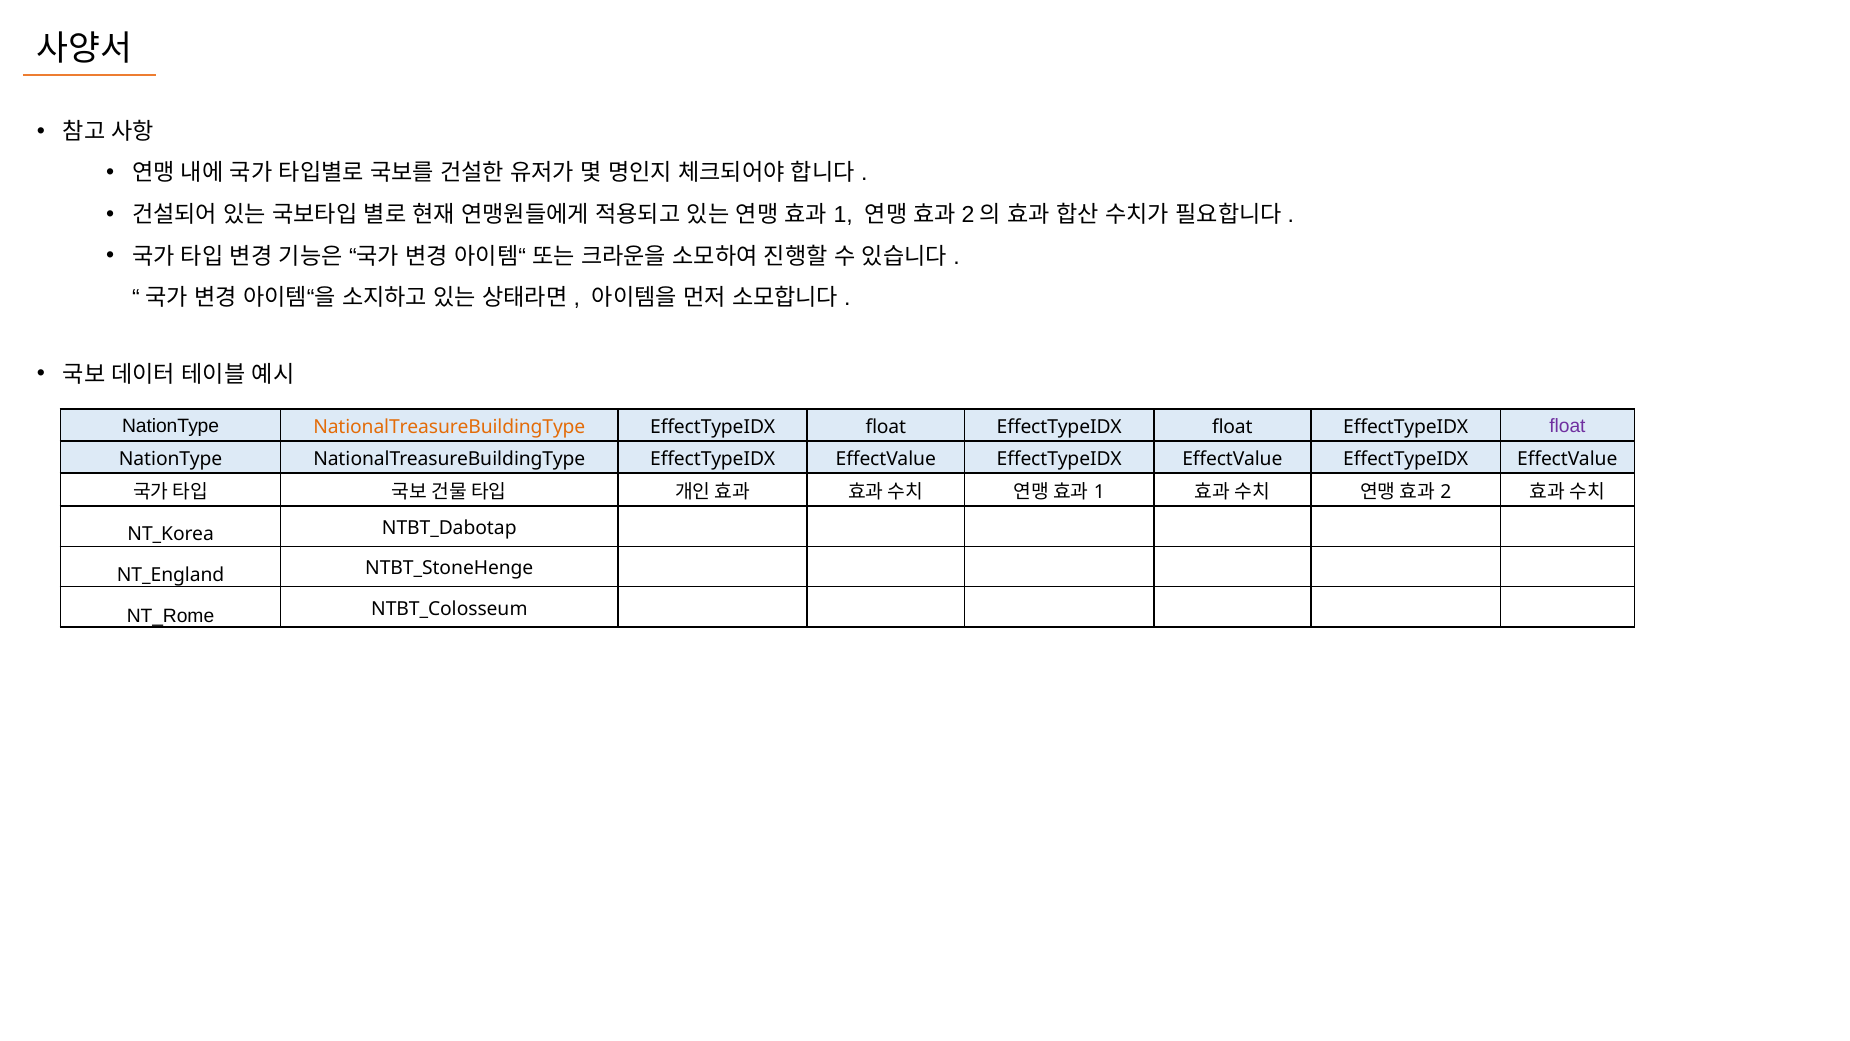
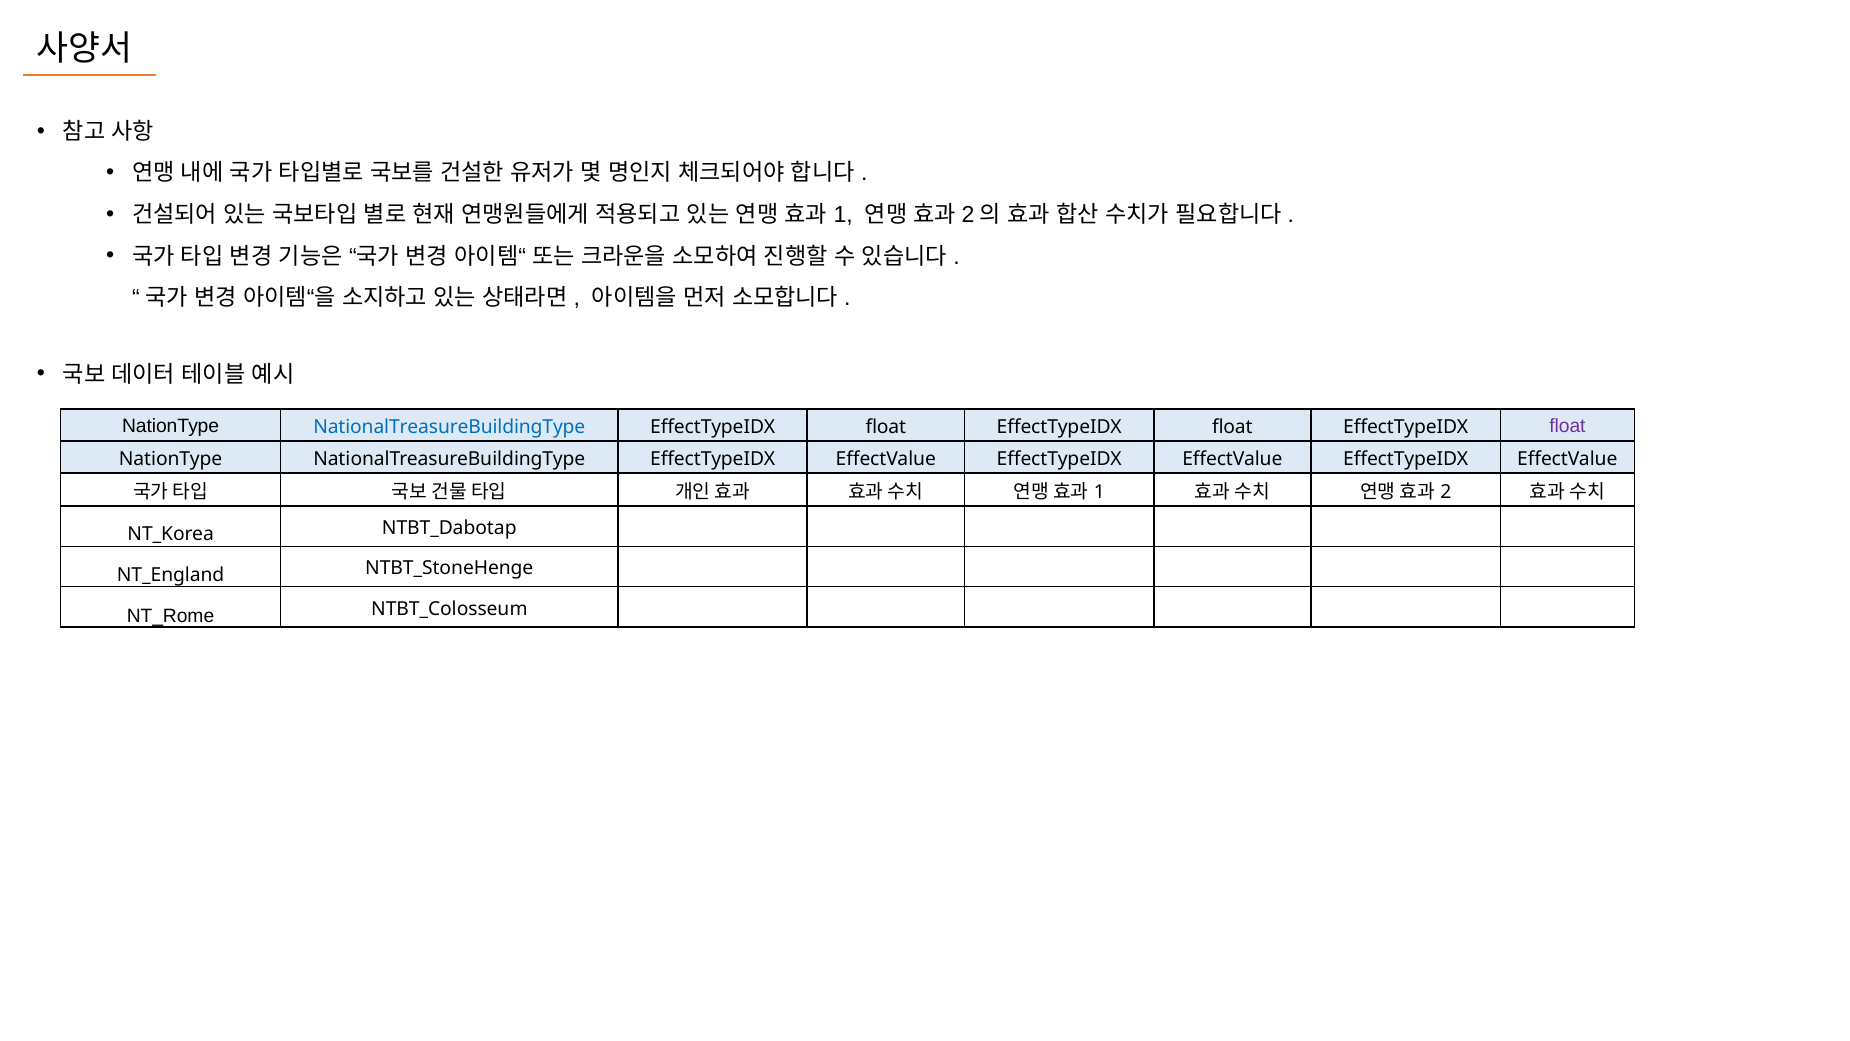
NationalTreasureBuildingType colour: orange -> blue (449, 427)
